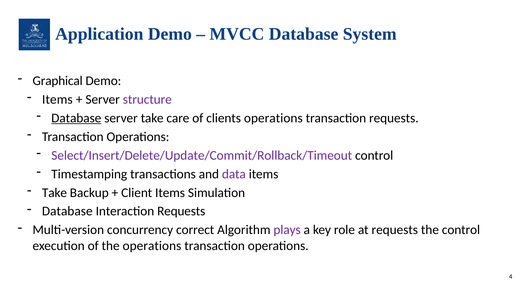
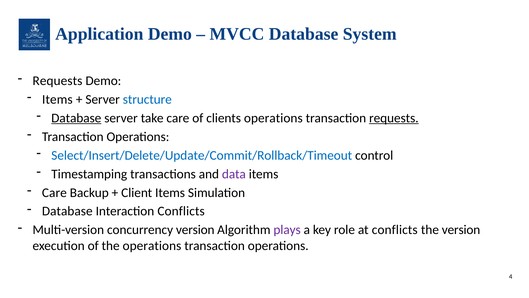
Graphical: Graphical -> Requests (57, 81)
structure colour: purple -> blue (147, 99)
requests underline: none -> present (394, 118)
Select/Insert/Delete/Update/Commit/Rollback/Timeout colour: purple -> blue (202, 155)
Take: Take -> Care (54, 192)
Interaction Requests: Requests -> Conflicts (181, 211)
concurrency correct: correct -> version (195, 230)
at requests: requests -> conflicts (395, 230)
the control: control -> version (461, 230)
